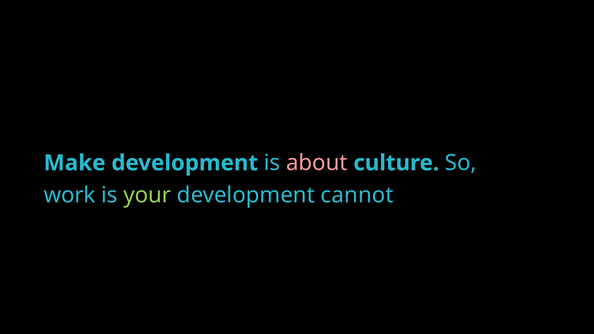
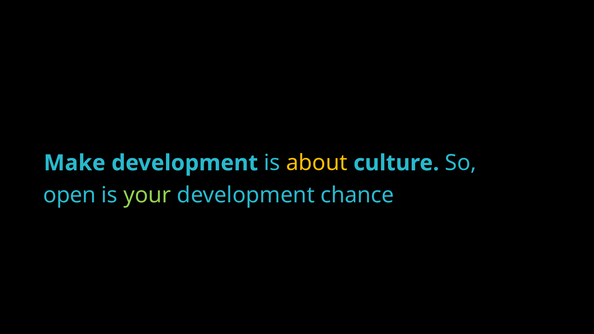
about colour: pink -> yellow (317, 163)
work: work -> open (70, 195)
cannot: cannot -> chance (357, 195)
